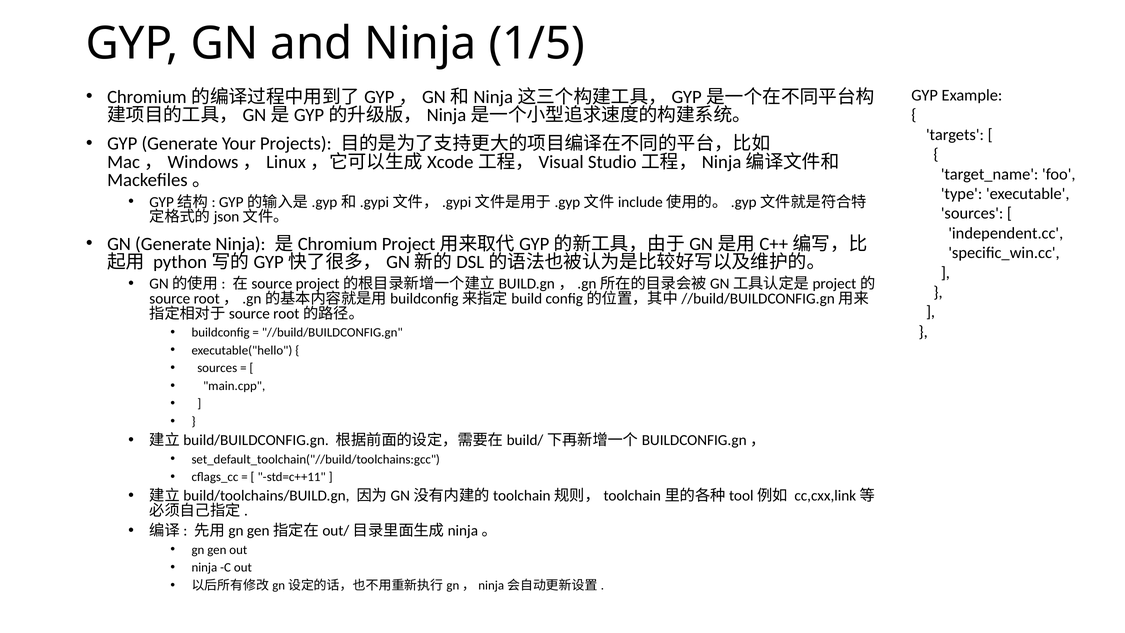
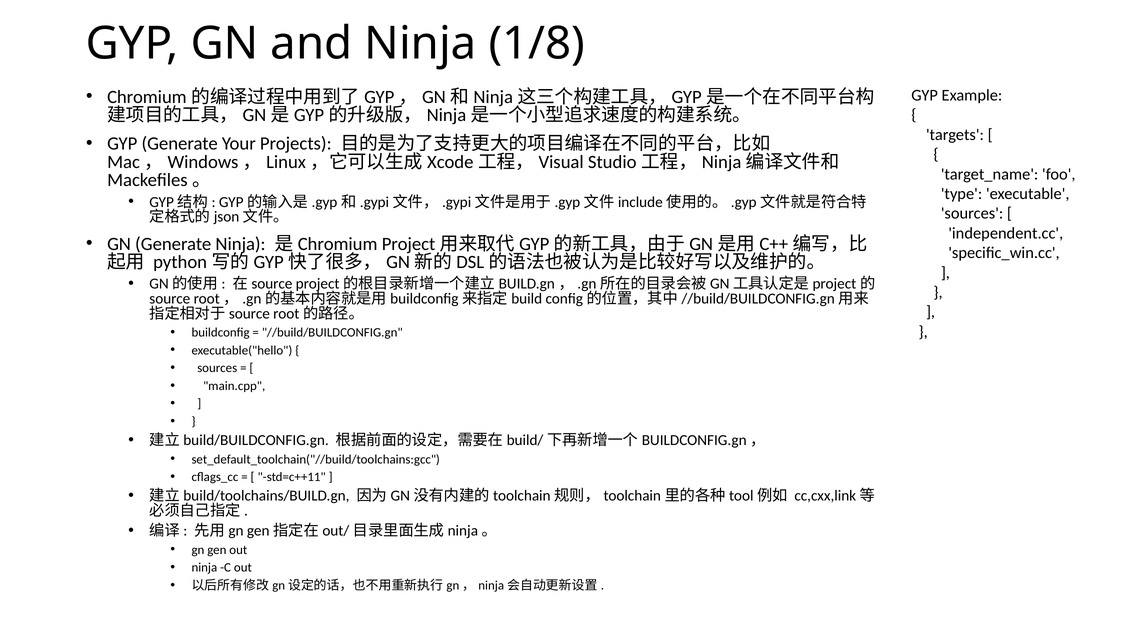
1/5: 1/5 -> 1/8 (537, 44)
